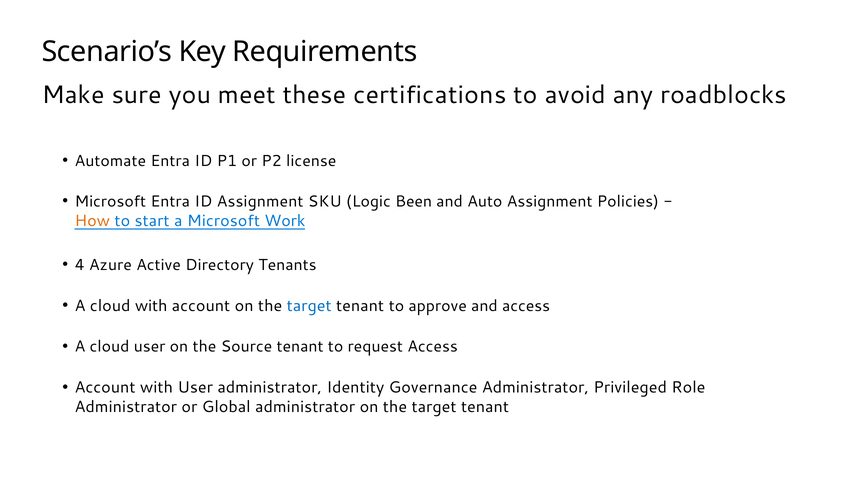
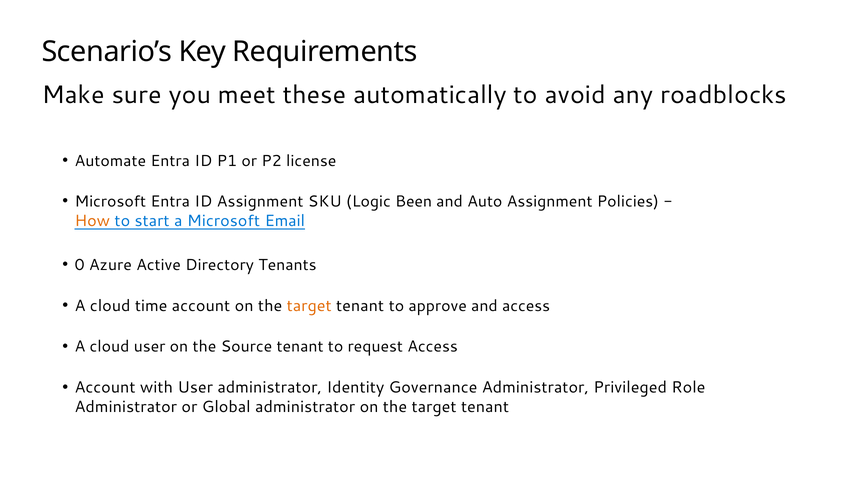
certifications: certifications -> automatically (430, 95)
Work: Work -> Email (285, 221)
4: 4 -> 0 (80, 265)
cloud with: with -> time (151, 306)
target colour: blue -> orange (309, 306)
